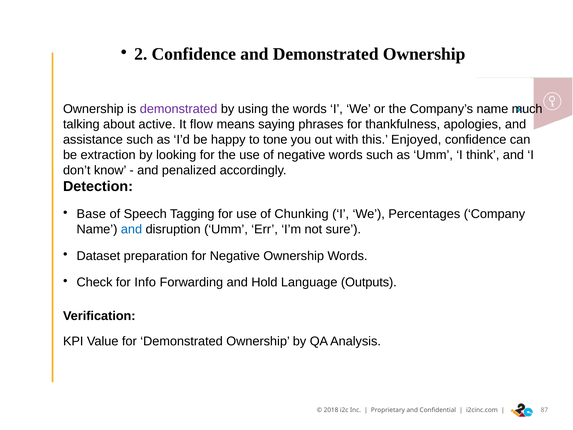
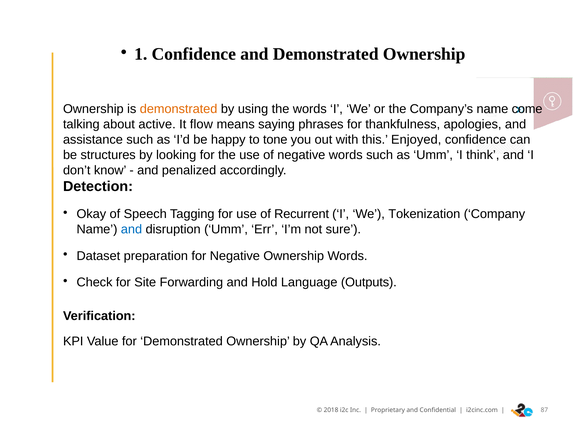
2: 2 -> 1 (141, 54)
demonstrated colour: purple -> orange (179, 109)
much: much -> come (527, 109)
extraction: extraction -> structures (108, 155)
Base: Base -> Okay (91, 214)
Chunking: Chunking -> Recurrent (302, 214)
Percentages: Percentages -> Tokenization (424, 214)
Info: Info -> Site (145, 282)
